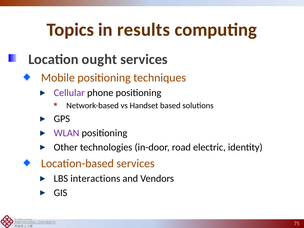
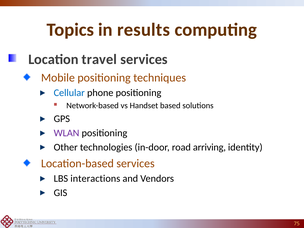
ought: ought -> travel (99, 59)
Cellular colour: purple -> blue (69, 93)
electric: electric -> arriving (209, 147)
